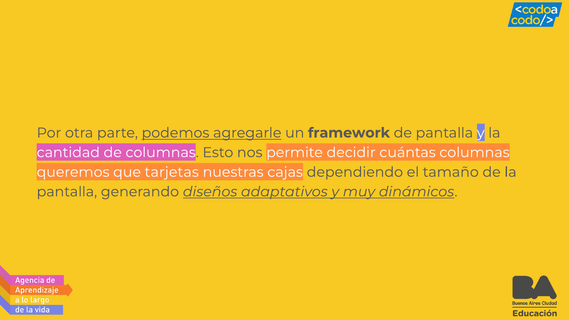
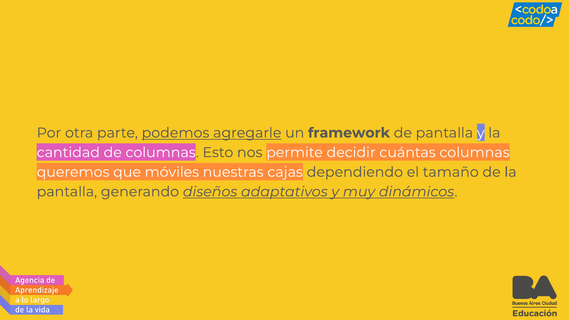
tarjetas: tarjetas -> móviles (172, 172)
